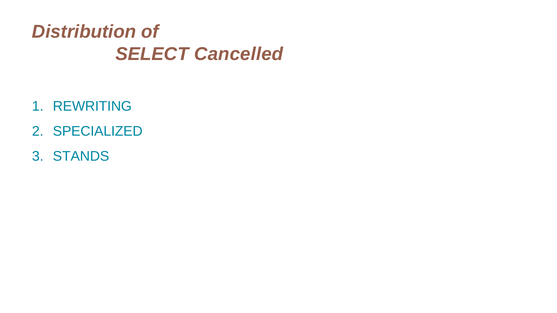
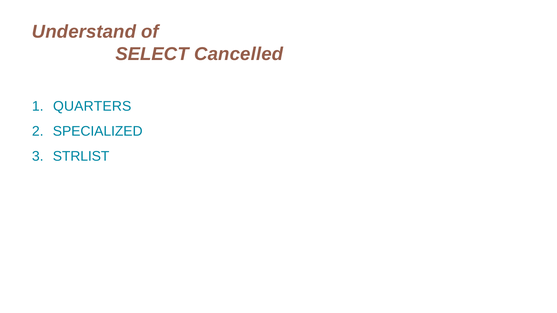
Distribution: Distribution -> Understand (84, 32)
REWRITING: REWRITING -> QUARTERS (92, 106)
STANDS: STANDS -> STRLIST (81, 156)
